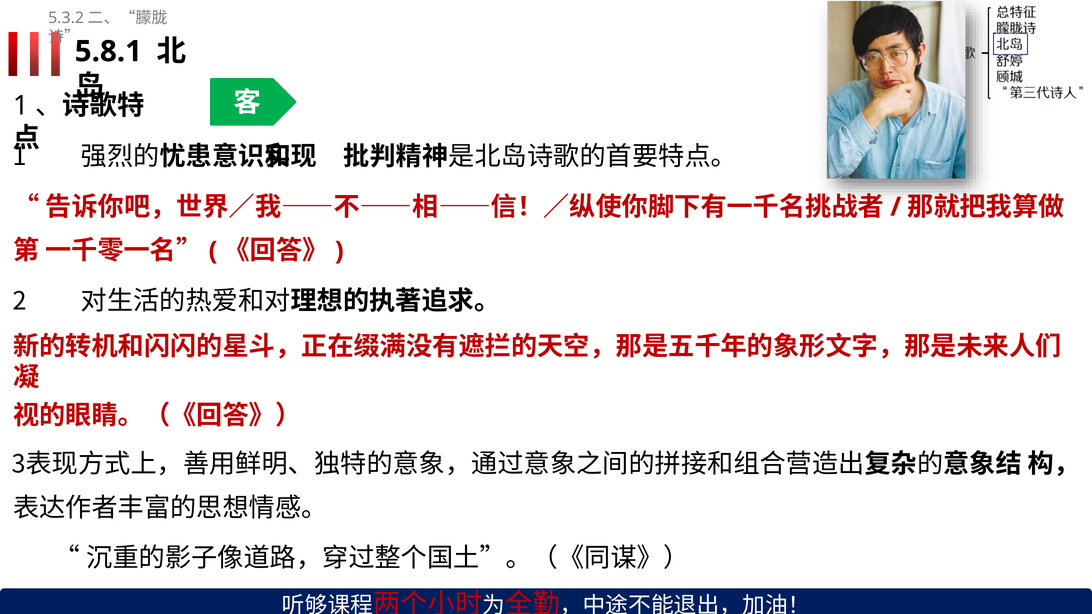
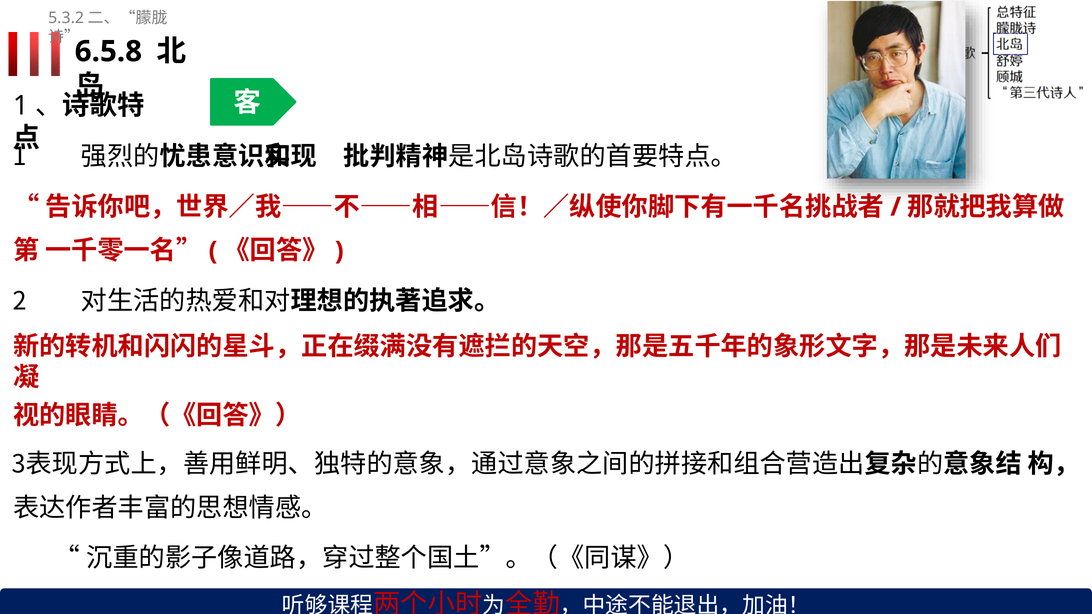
5.8.1: 5.8.1 -> 6.5.8 (108, 51)
